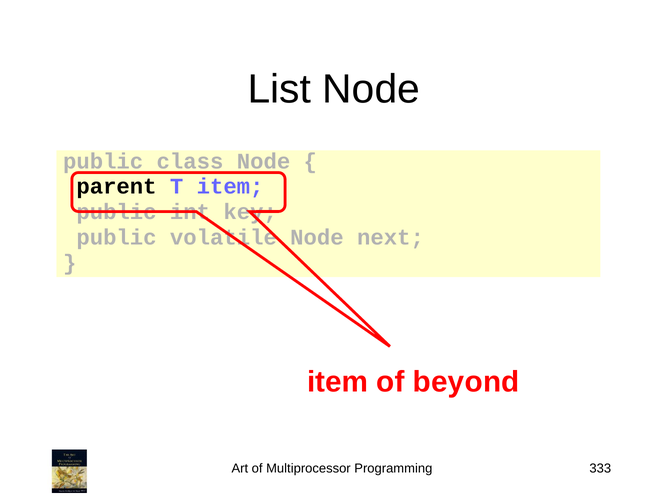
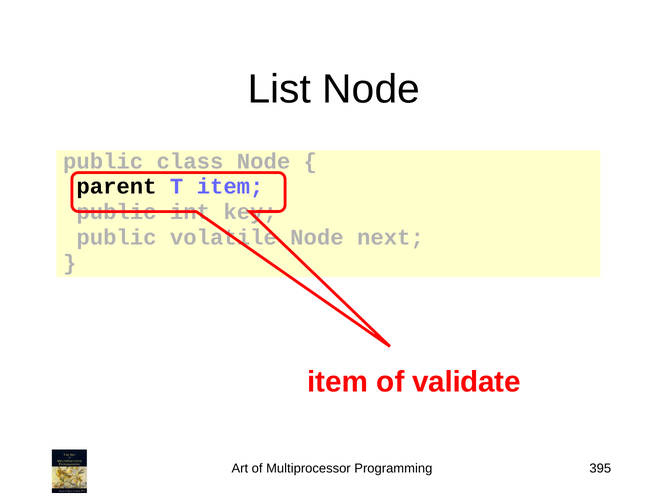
beyond: beyond -> validate (466, 382)
333: 333 -> 395 (600, 469)
